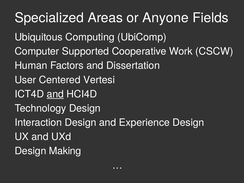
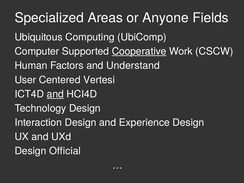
Cooperative underline: none -> present (139, 51)
Dissertation: Dissertation -> Understand (133, 66)
Making: Making -> Official (65, 151)
